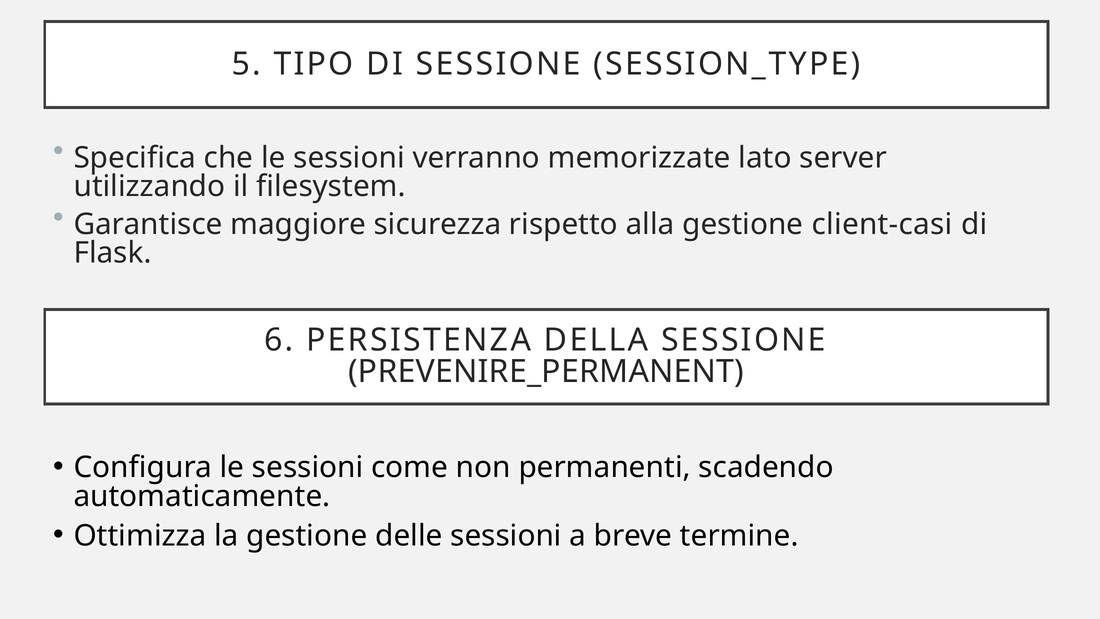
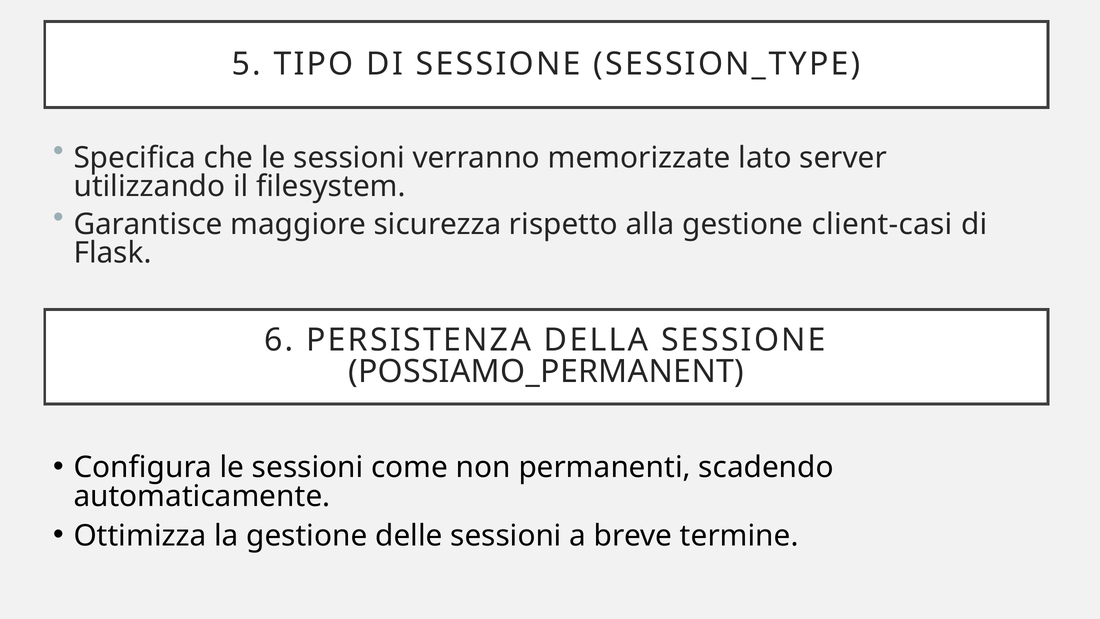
PREVENIRE_PERMANENT: PREVENIRE_PERMANENT -> POSSIAMO_PERMANENT (546, 371)
